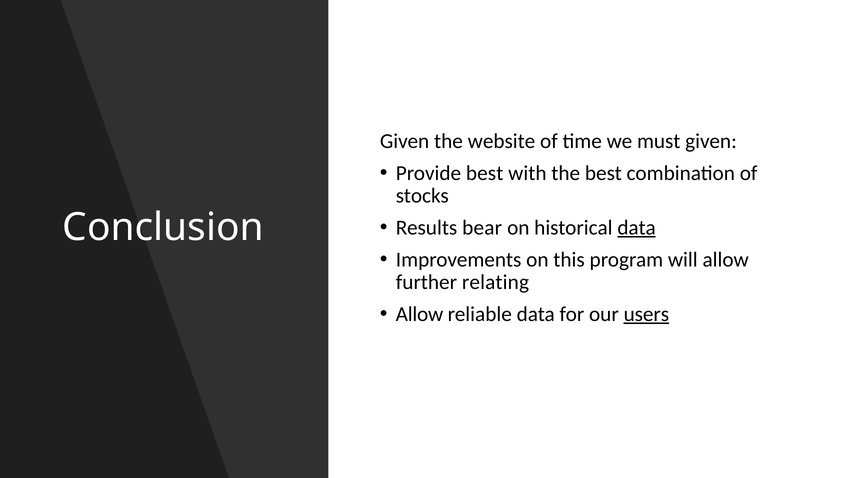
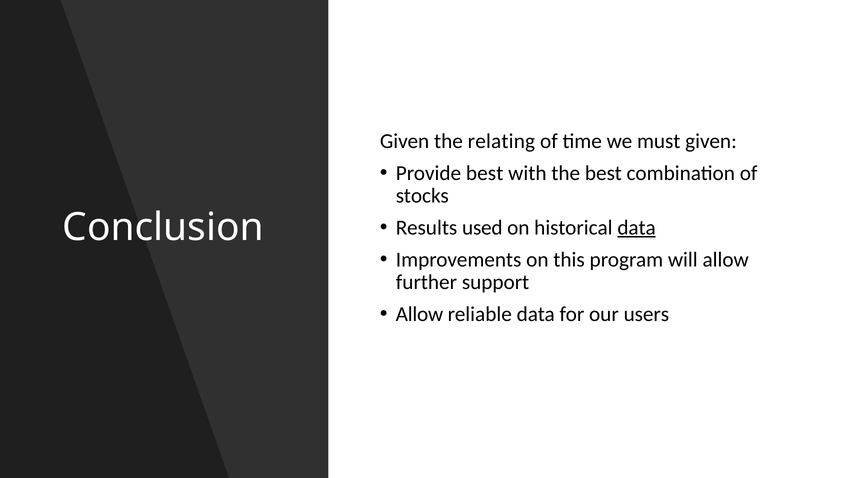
website: website -> relating (501, 141)
bear: bear -> used (482, 228)
relating: relating -> support (496, 283)
users underline: present -> none (646, 314)
